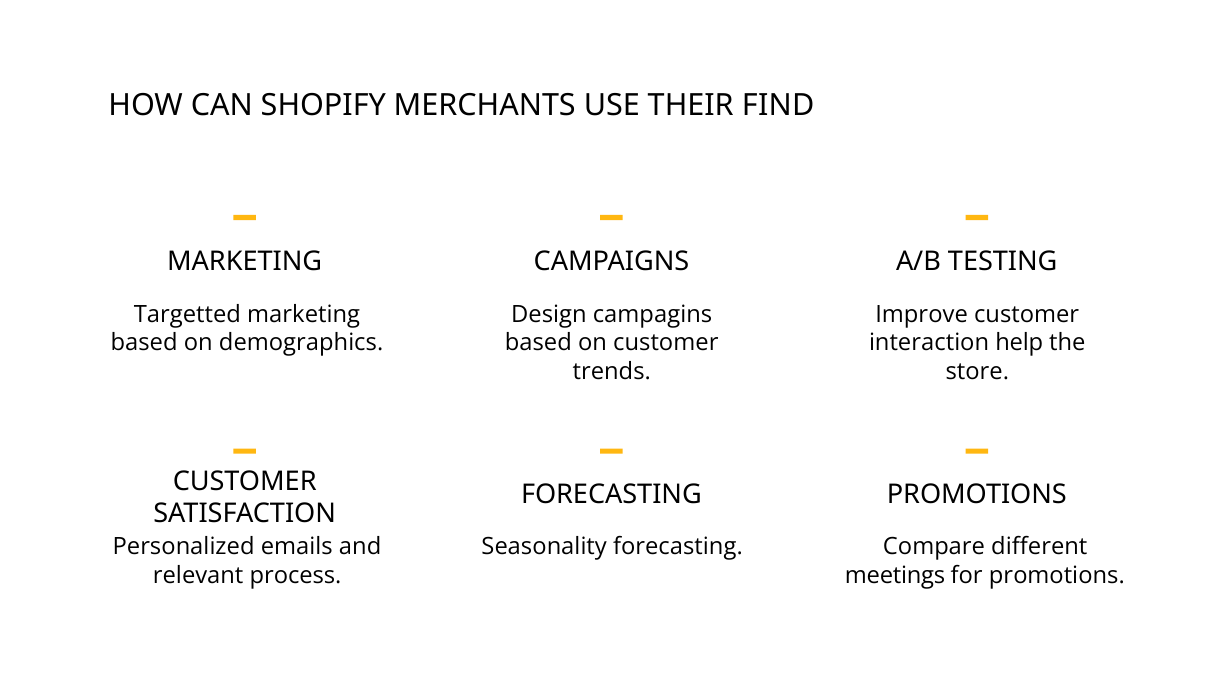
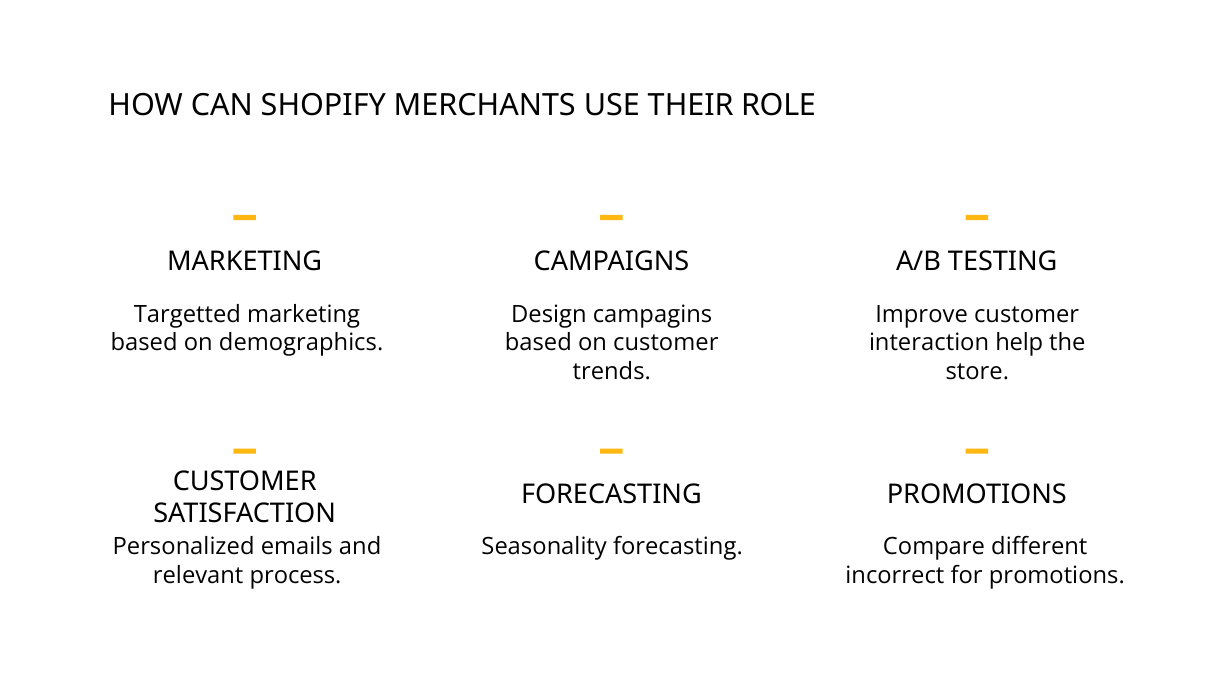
FIND: FIND -> ROLE (778, 105)
meetings: meetings -> incorrect (895, 575)
